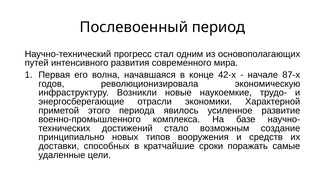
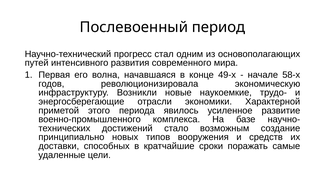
42-х: 42-х -> 49-х (227, 75)
87-х: 87-х -> 58-х (291, 75)
